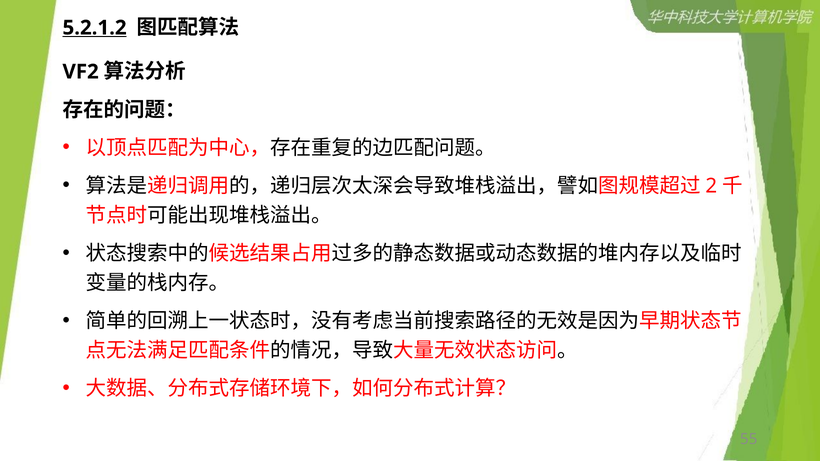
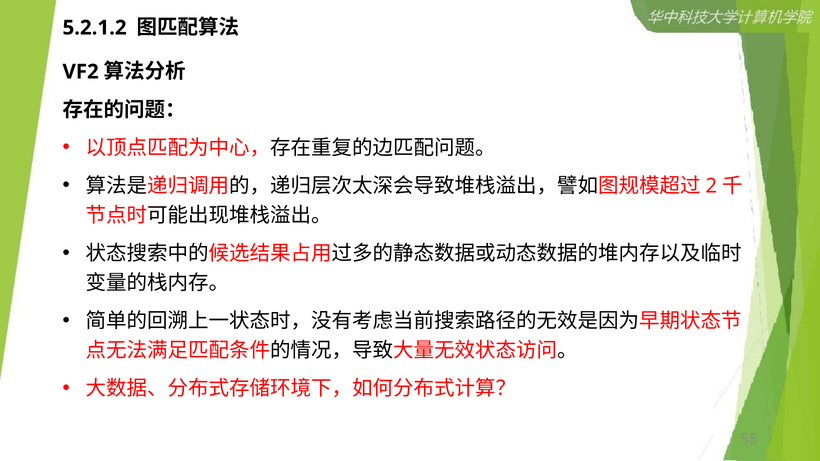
5.2.1.2 underline: present -> none (95, 28)
